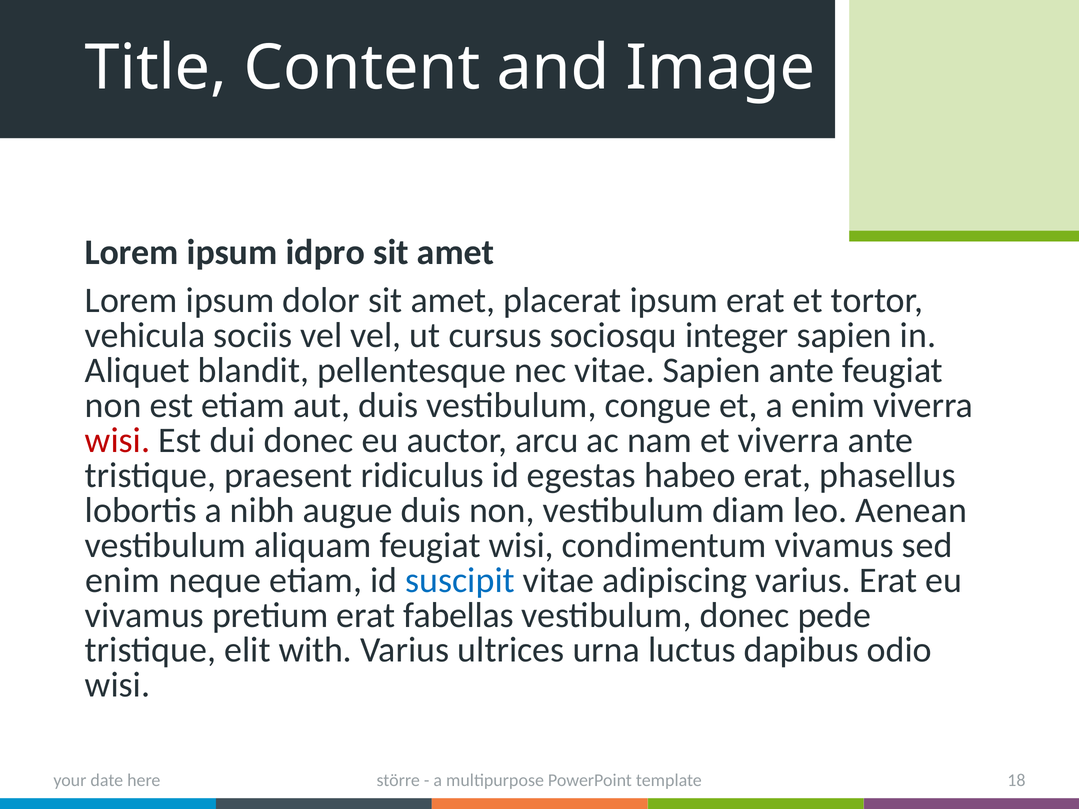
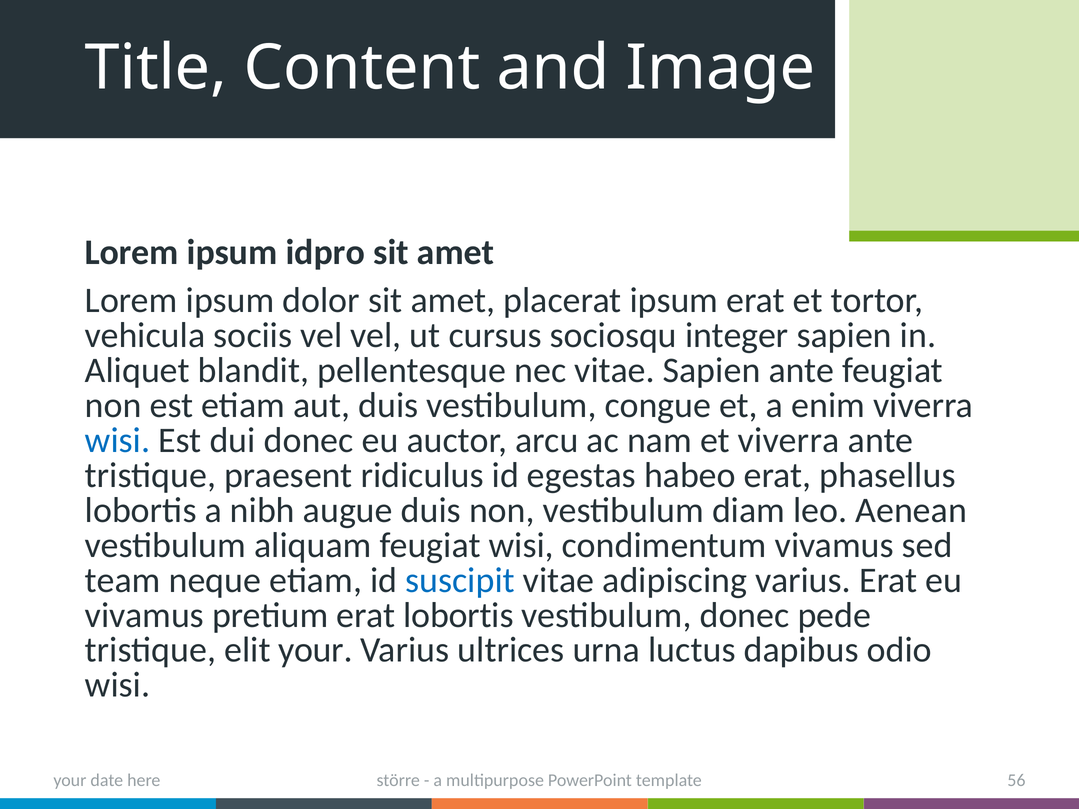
wisi colour: red -> blue (118, 441)
enim: enim -> team (123, 580)
erat fabellas: fabellas -> lobortis (458, 615)
elit with: with -> your (315, 650)
18: 18 -> 56 (1016, 781)
